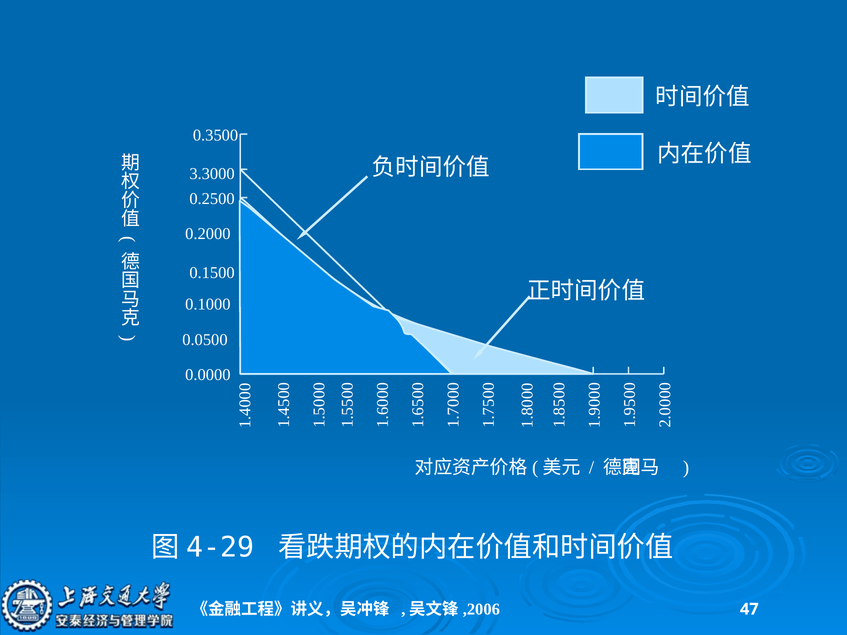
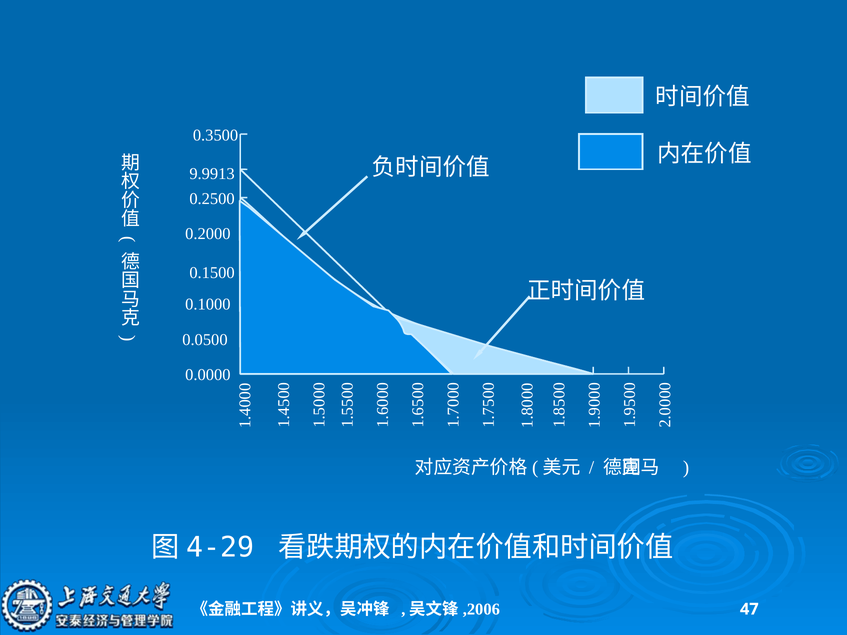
3.3000: 3.3000 -> 9.9913 (212, 174)
